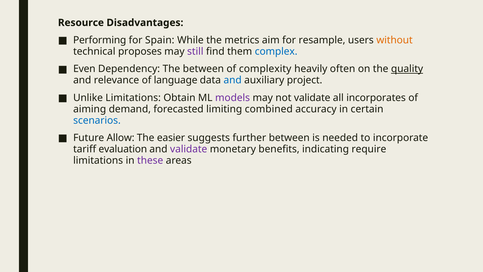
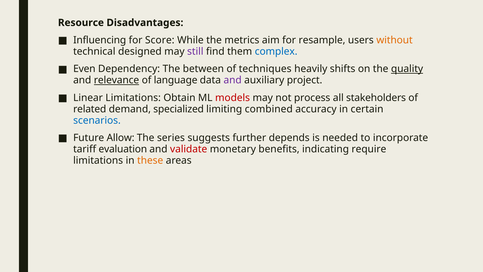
Performing: Performing -> Influencing (100, 40)
Spain: Spain -> Score (160, 40)
proposes: proposes -> designed (140, 51)
complexity: complexity -> techniques (265, 69)
often: often -> shifts (343, 69)
relevance underline: none -> present (117, 80)
and colour: blue -> purple (233, 80)
Unlike: Unlike -> Linear (88, 98)
models colour: purple -> red (233, 98)
not validate: validate -> process (312, 98)
incorporates: incorporates -> stakeholders (376, 98)
aiming: aiming -> related (90, 109)
forecasted: forecasted -> specialized (179, 109)
easier: easier -> series (171, 138)
further between: between -> depends (289, 138)
validate colour: purple -> red (189, 149)
these colour: purple -> orange (150, 160)
